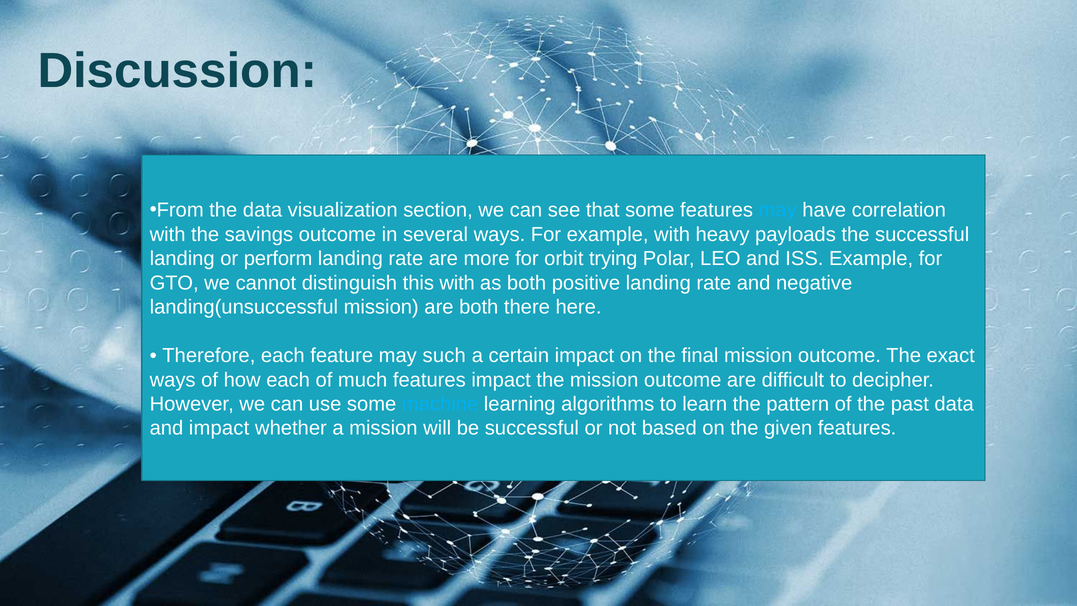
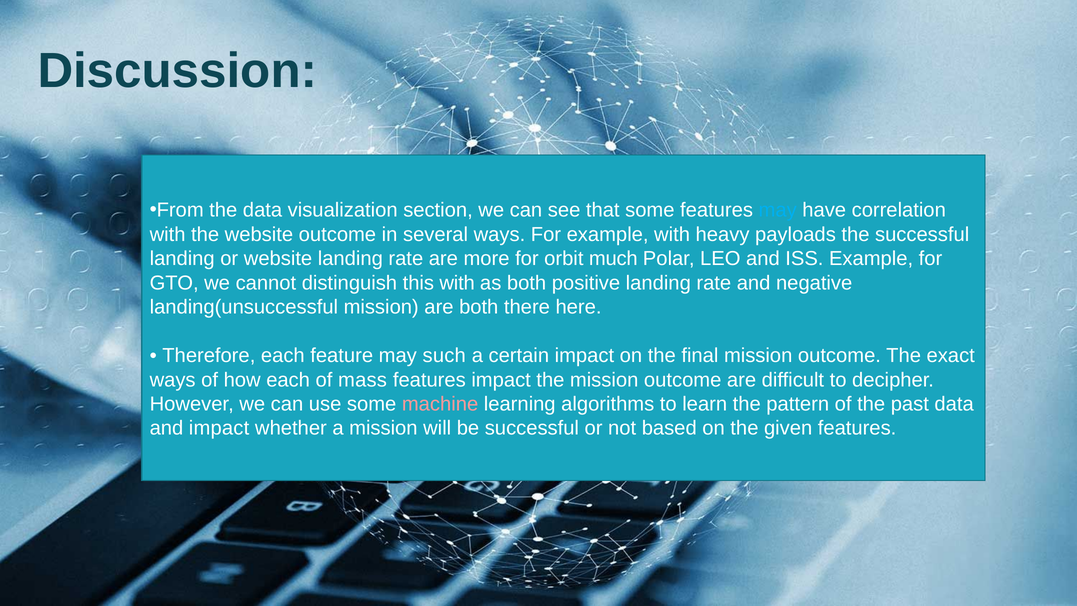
the savings: savings -> website (259, 234)
or perform: perform -> website (278, 259)
trying: trying -> much (613, 259)
much: much -> mass (363, 380)
machine colour: light blue -> pink (440, 404)
